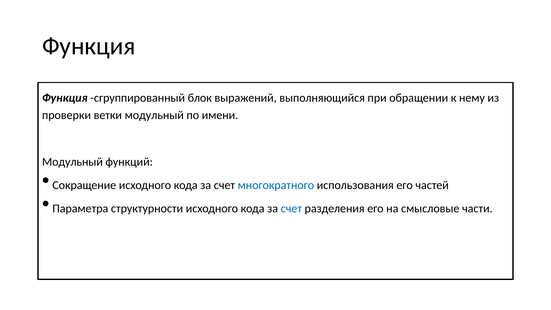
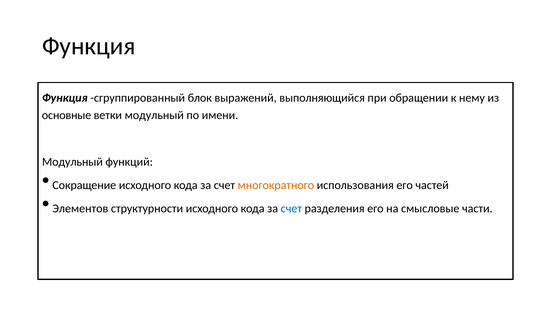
проверки: проверки -> основные (67, 115)
многократного colour: blue -> orange (276, 185)
Параметра: Параметра -> Элементов (80, 209)
